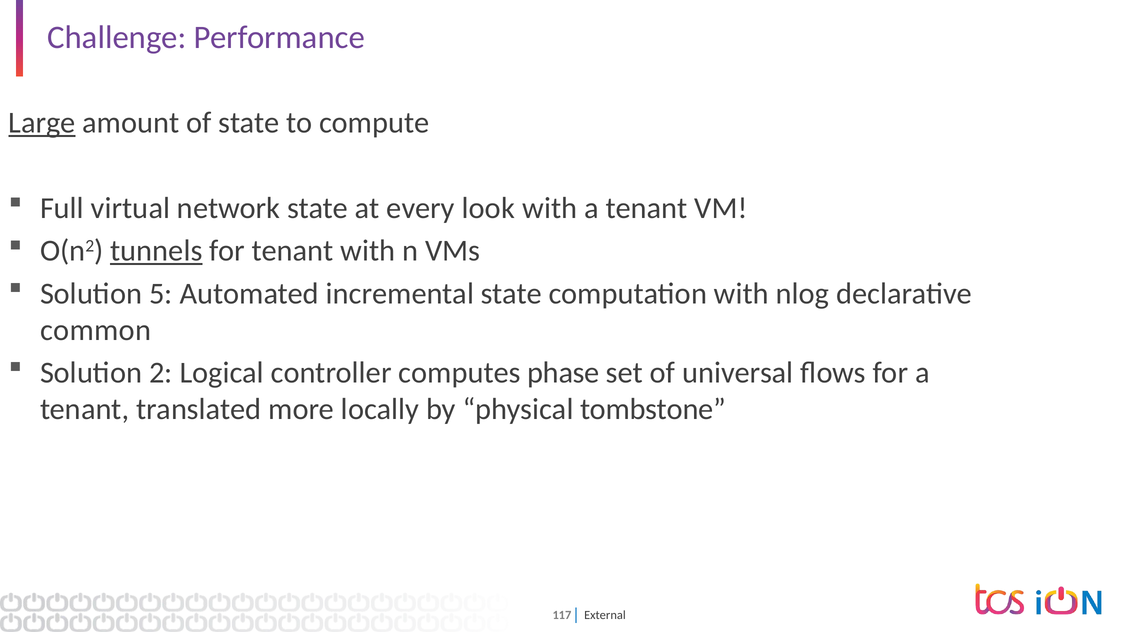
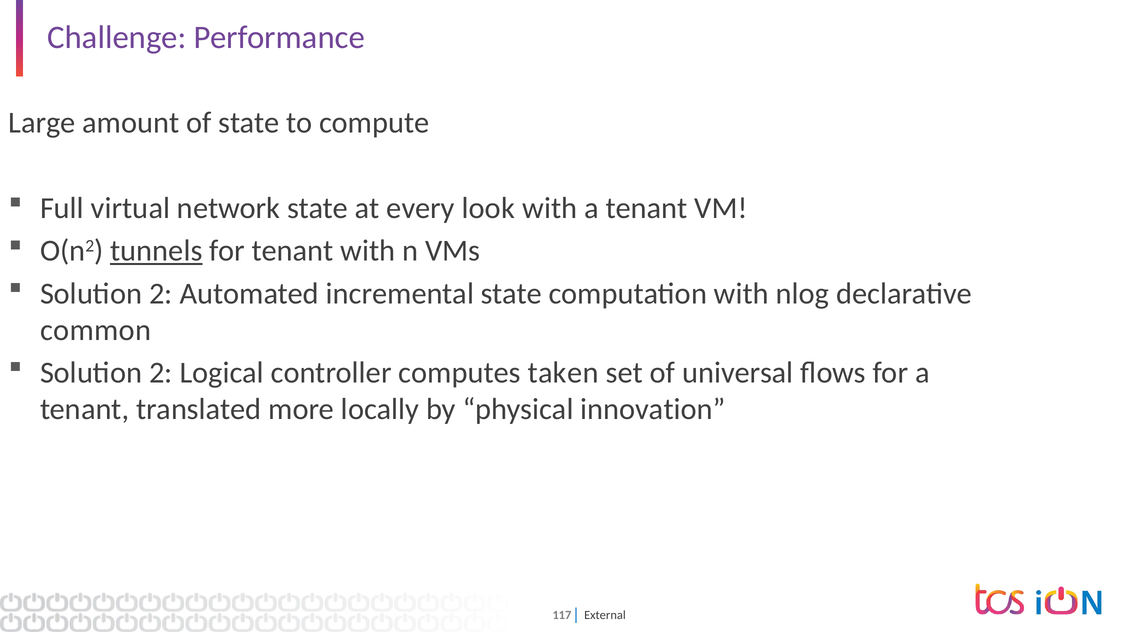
Large underline: present -> none (42, 123)
5: 5 -> 2 (161, 294)
phase: phase -> taken (563, 373)
tombstone: tombstone -> innovation (653, 409)
